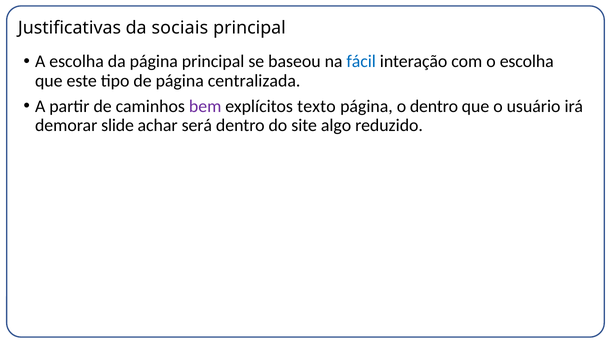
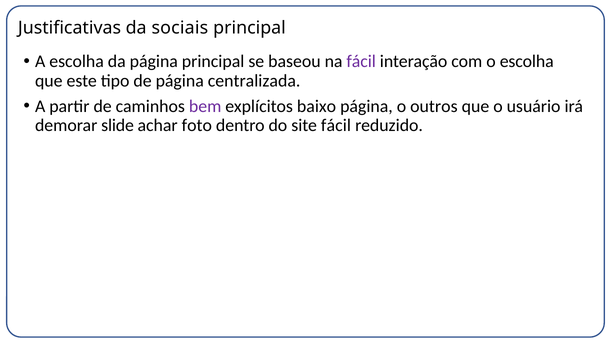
fácil colour: blue -> purple (361, 62)
texto: texto -> baixo (317, 106)
o dentro: dentro -> outros (434, 106)
será: será -> foto (197, 126)
site algo: algo -> fácil (336, 126)
